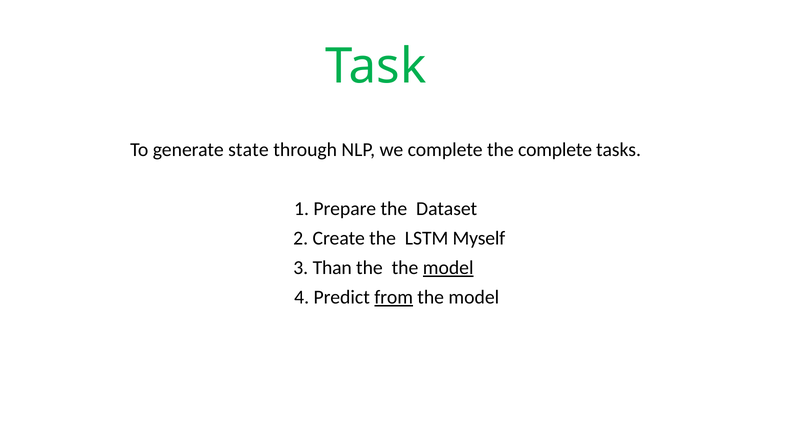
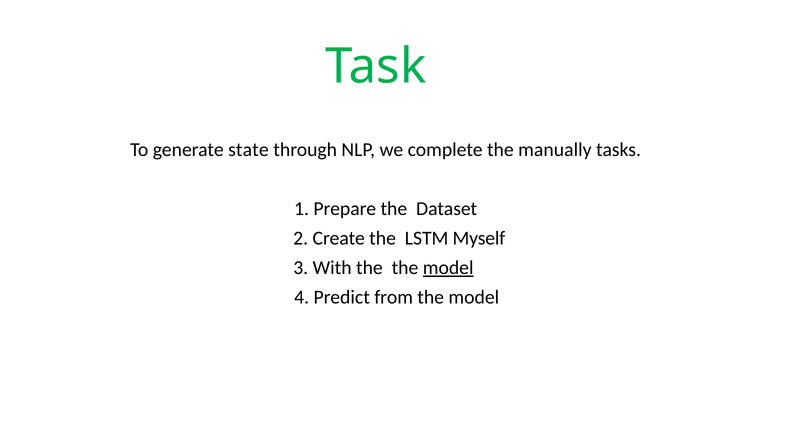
the complete: complete -> manually (555, 150)
Than: Than -> With (332, 268)
from underline: present -> none (394, 297)
